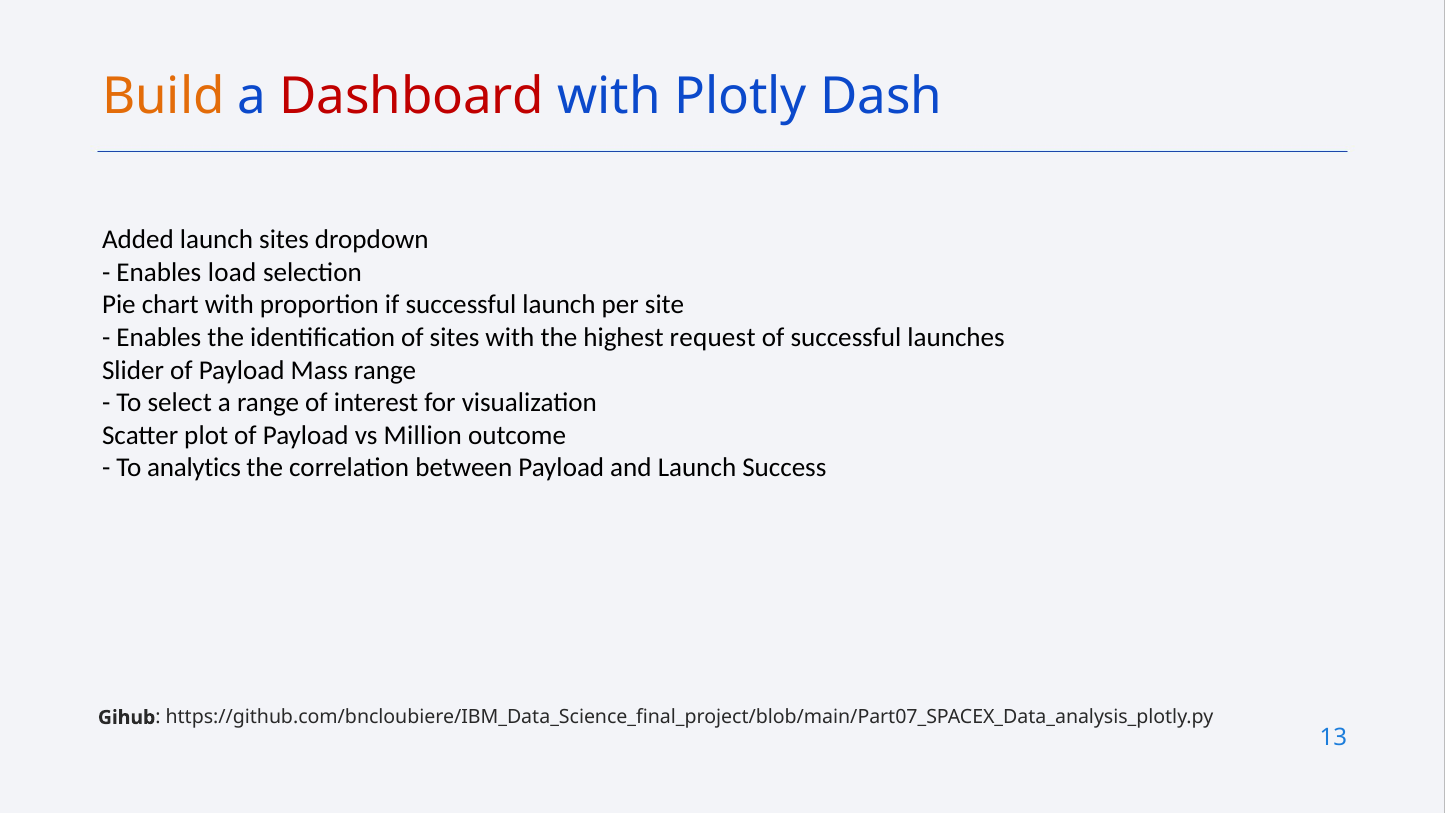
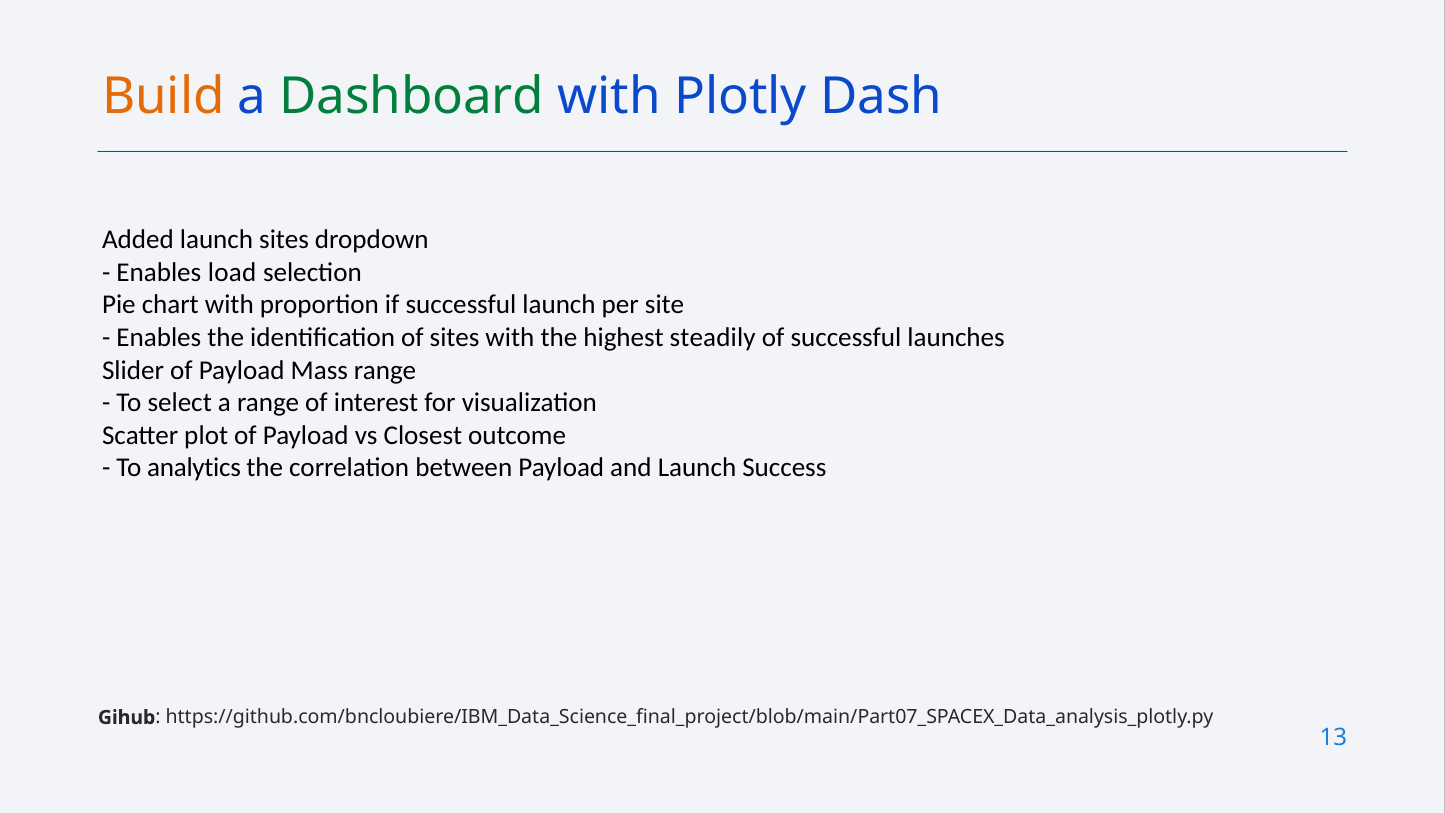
Dashboard colour: red -> green (412, 97)
request: request -> steadily (713, 337)
Million: Million -> Closest (423, 435)
